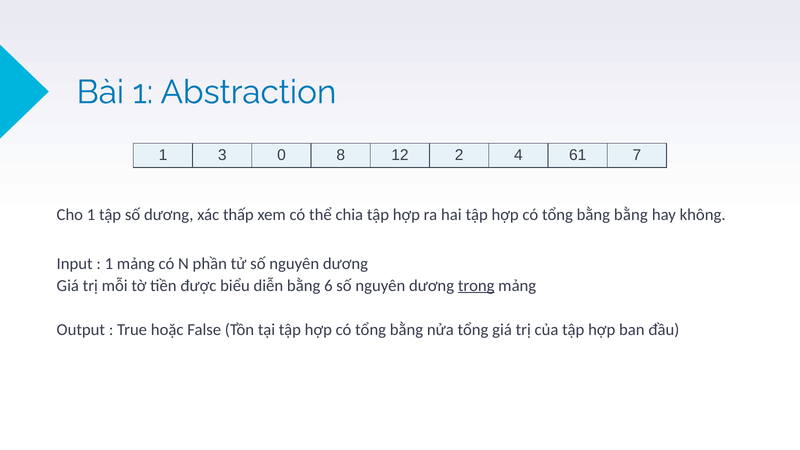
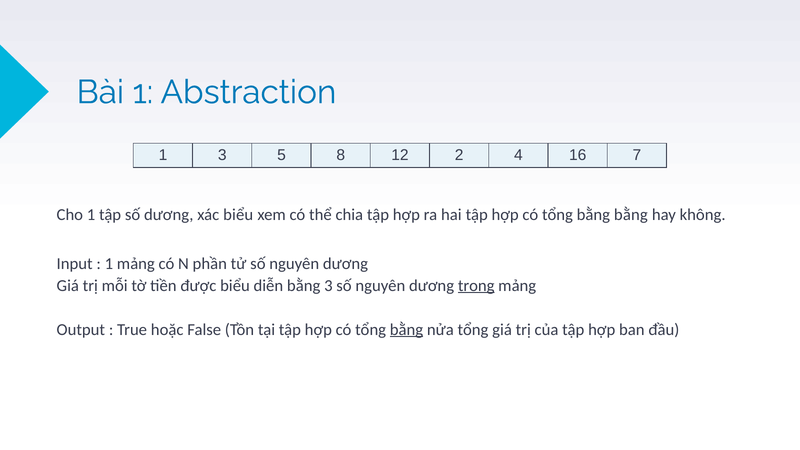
0: 0 -> 5 (281, 155)
61: 61 -> 16 (578, 155)
xác thấp: thấp -> biểu (238, 215)
bằng 6: 6 -> 3 (328, 286)
bằng underline: none -> present (407, 330)
